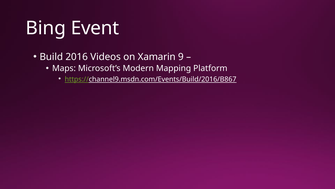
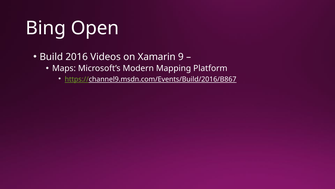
Event: Event -> Open (95, 28)
